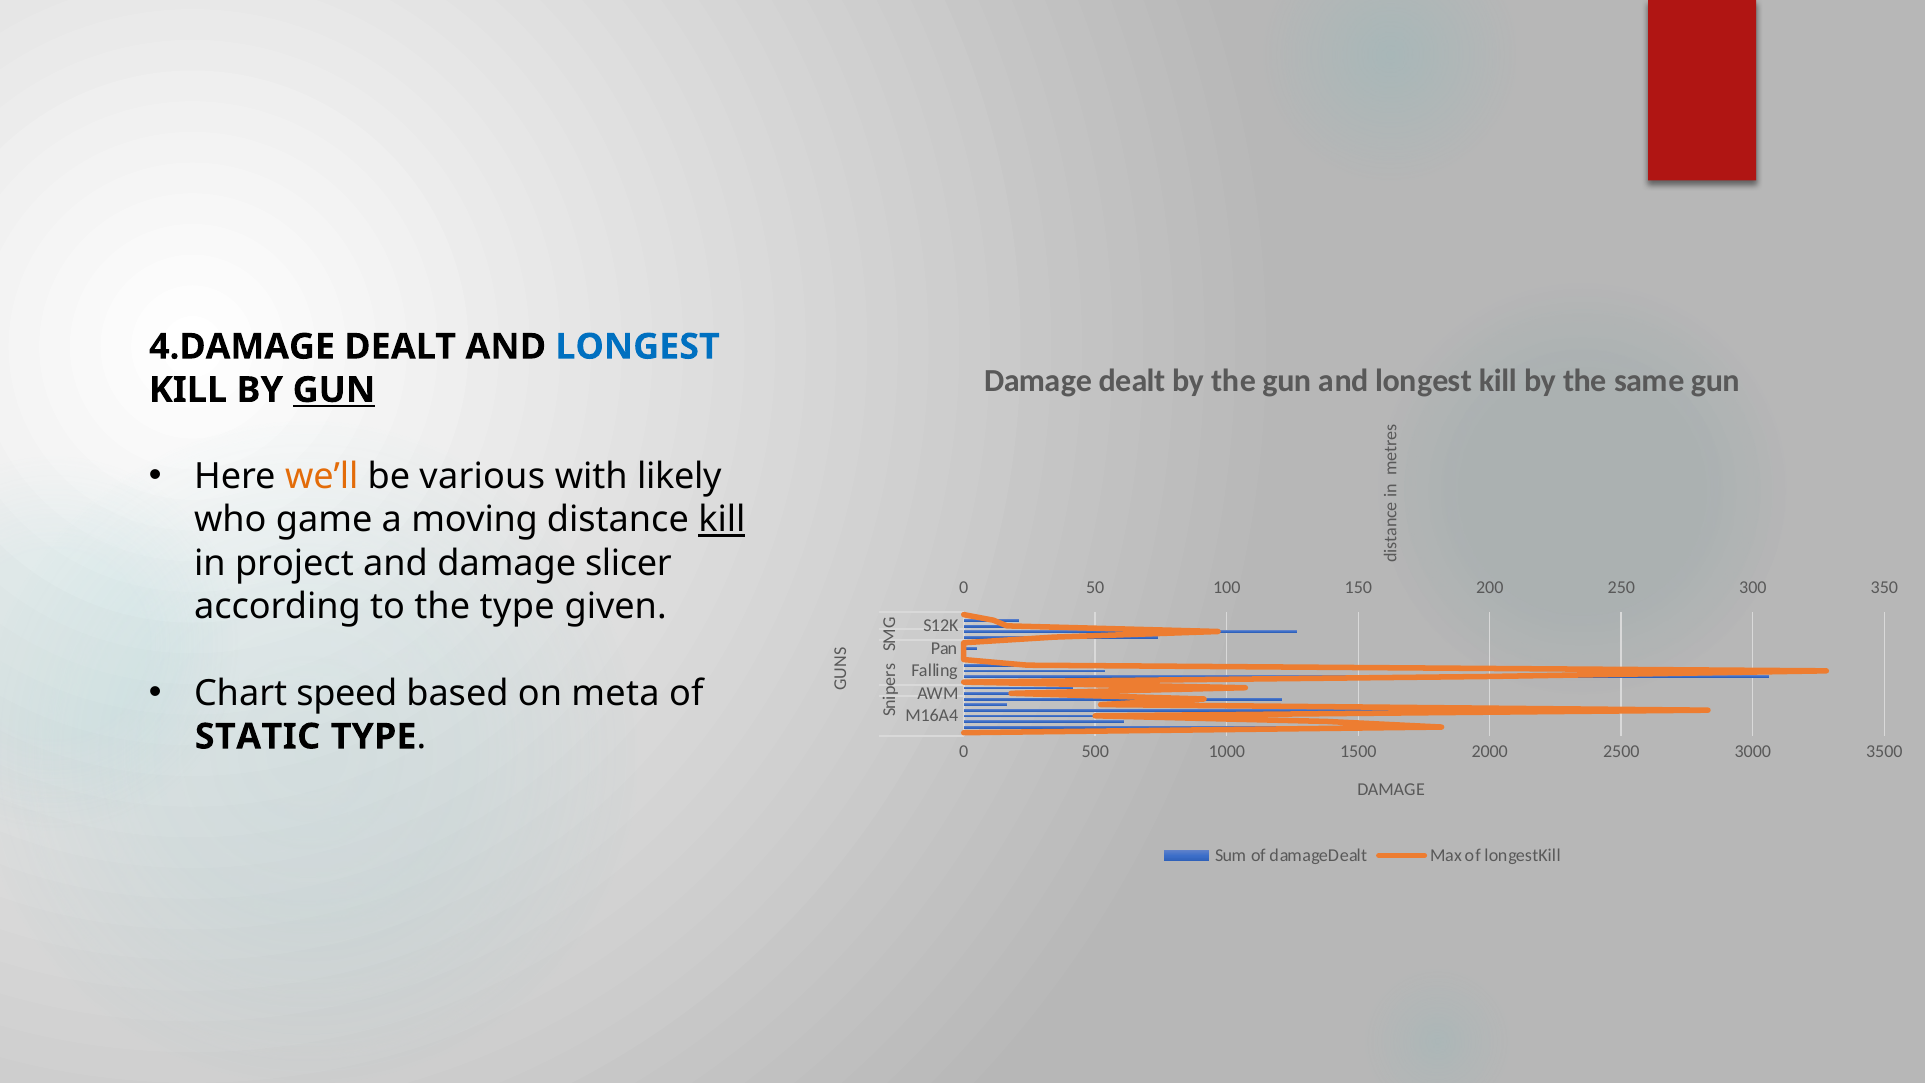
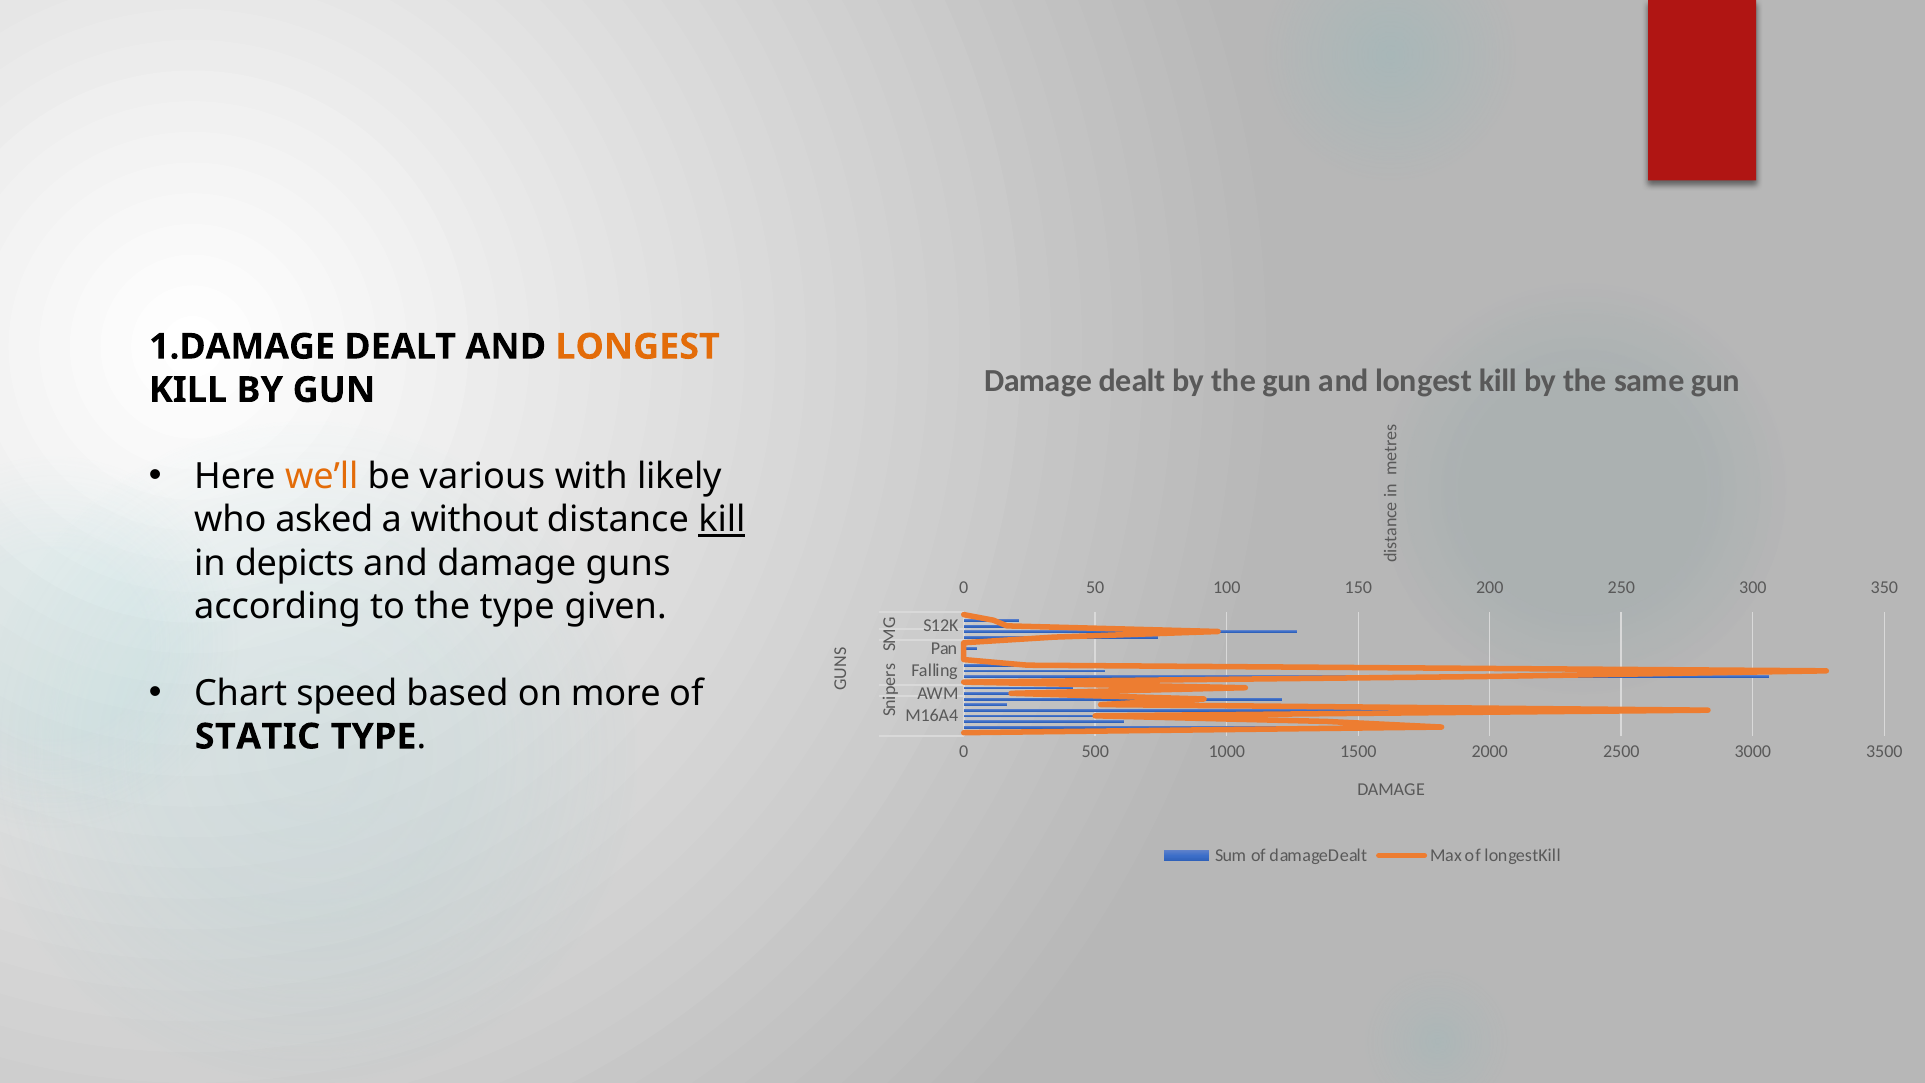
4.DAMAGE: 4.DAMAGE -> 1.DAMAGE (242, 347)
LONGEST colour: blue -> orange (638, 347)
GUN underline: present -> none (334, 390)
game: game -> asked (324, 520)
moving: moving -> without (475, 520)
project: project -> depicts (295, 563)
slicer: slicer -> guns (628, 563)
meta: meta -> more (616, 693)
